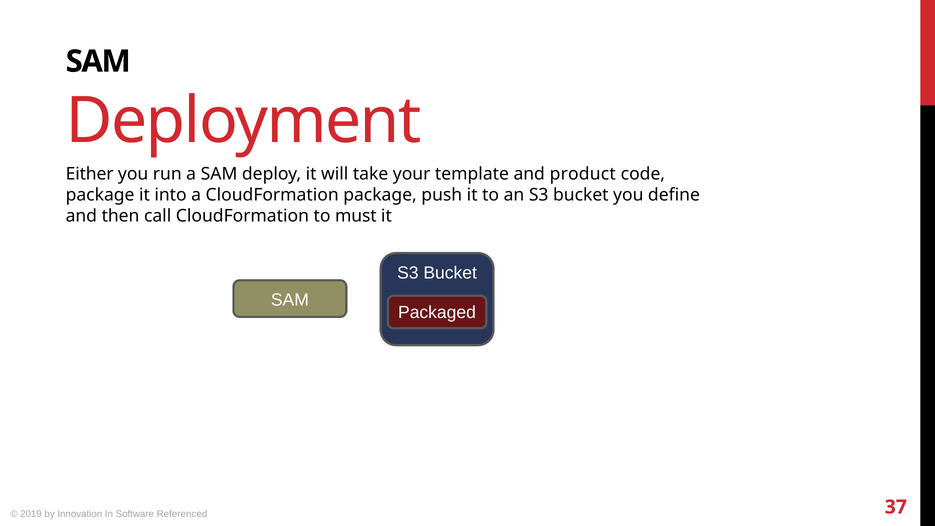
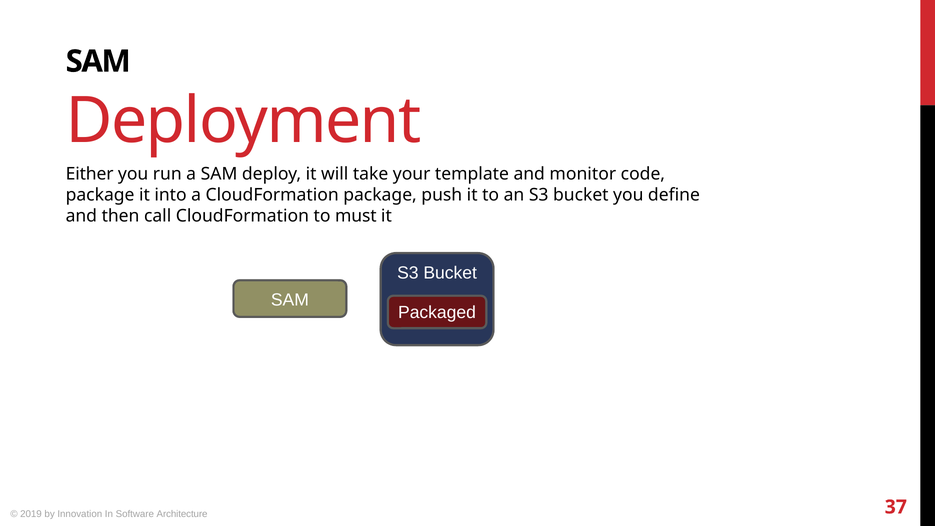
product: product -> monitor (583, 174)
Referenced: Referenced -> Architecture (182, 514)
